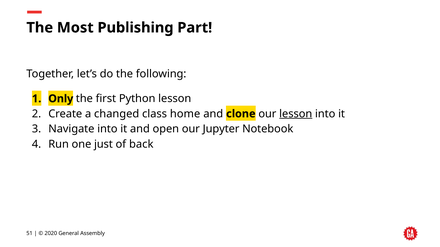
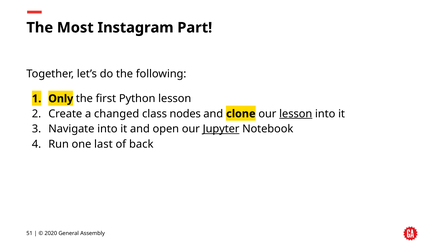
Publishing: Publishing -> Instagram (136, 28)
home: home -> nodes (185, 114)
Jupyter underline: none -> present (221, 129)
just: just -> last (103, 144)
